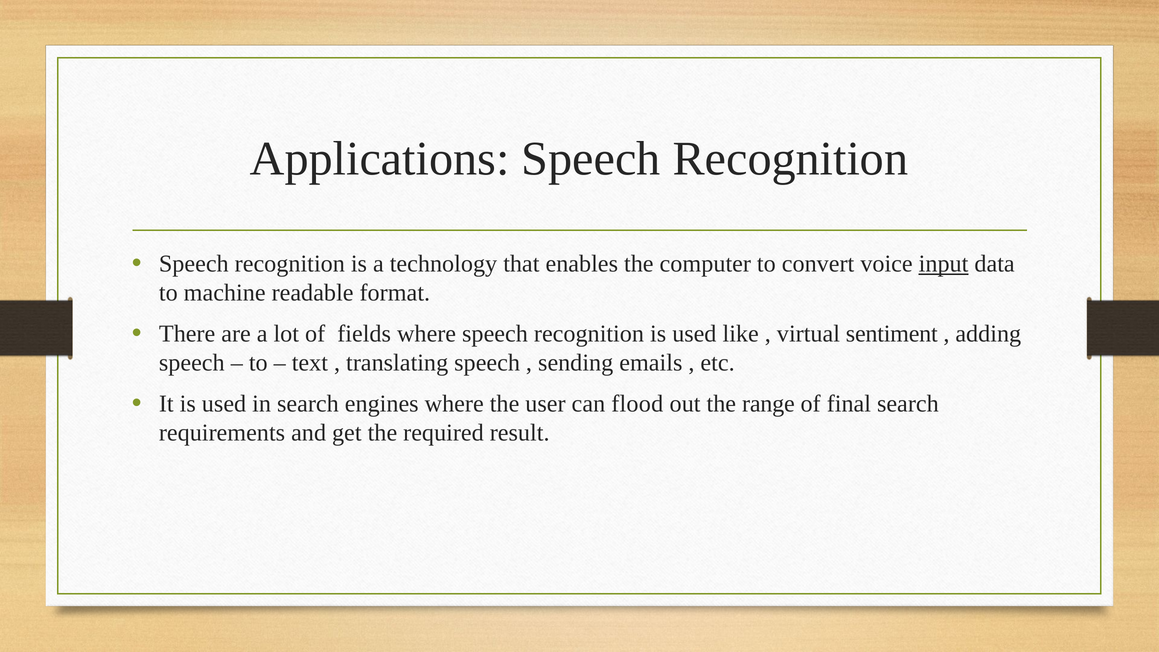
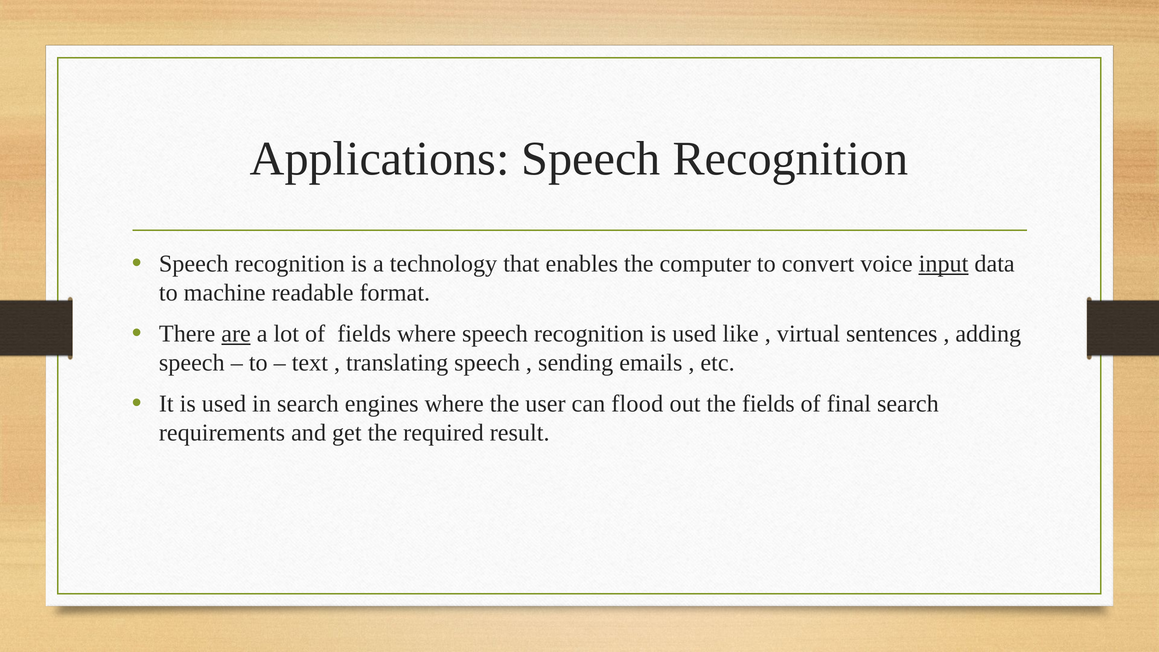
are underline: none -> present (236, 334)
sentiment: sentiment -> sentences (892, 334)
the range: range -> fields (768, 404)
